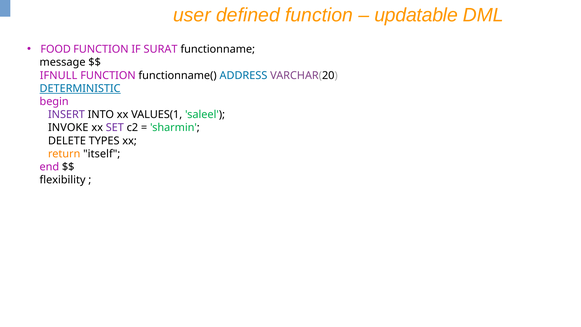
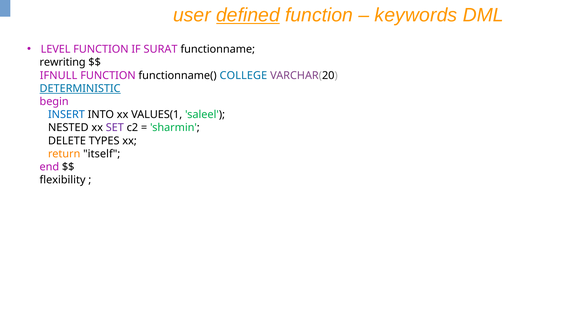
defined underline: none -> present (248, 15)
updatable: updatable -> keywords (416, 15)
FOOD: FOOD -> LEVEL (56, 49)
message: message -> rewriting (63, 62)
ADDRESS: ADDRESS -> COLLEGE (243, 75)
INSERT colour: purple -> blue (66, 115)
INVOKE: INVOKE -> NESTED (68, 128)
